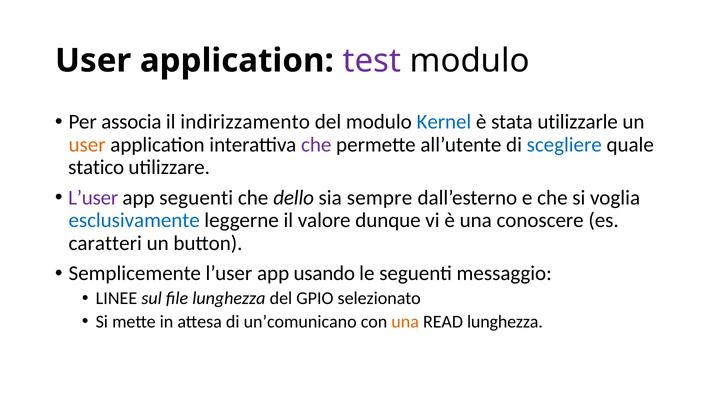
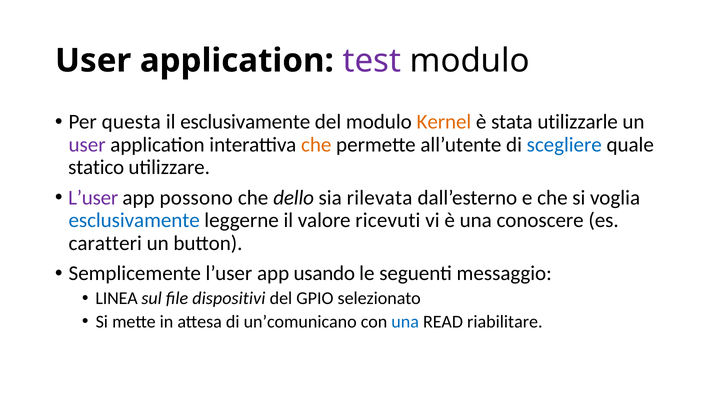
associa: associa -> questa (131, 122)
il indirizzamento: indirizzamento -> esclusivamente (245, 122)
Kernel colour: blue -> orange (444, 122)
user colour: orange -> purple (87, 145)
che colour: purple -> orange (316, 145)
app seguenti: seguenti -> possono (196, 198)
sempre: sempre -> rilevata (380, 198)
dunque: dunque -> ricevuti (388, 221)
LINEE: LINEE -> LINEA (117, 298)
file lunghezza: lunghezza -> dispositivi (229, 298)
una colour: orange -> blue (405, 322)
READ lunghezza: lunghezza -> riabilitare (505, 322)
